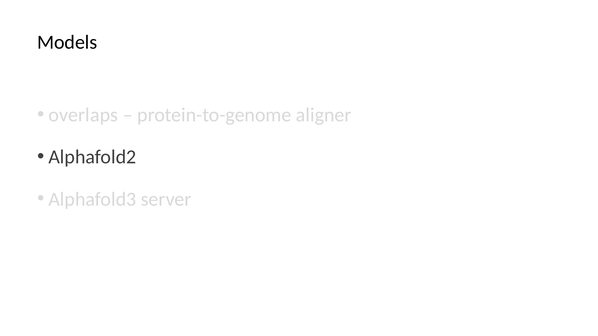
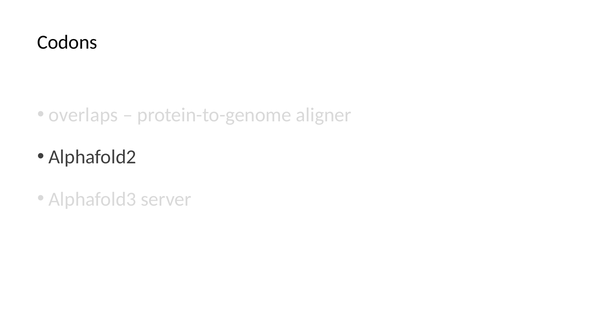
Models: Models -> Codons (67, 42)
